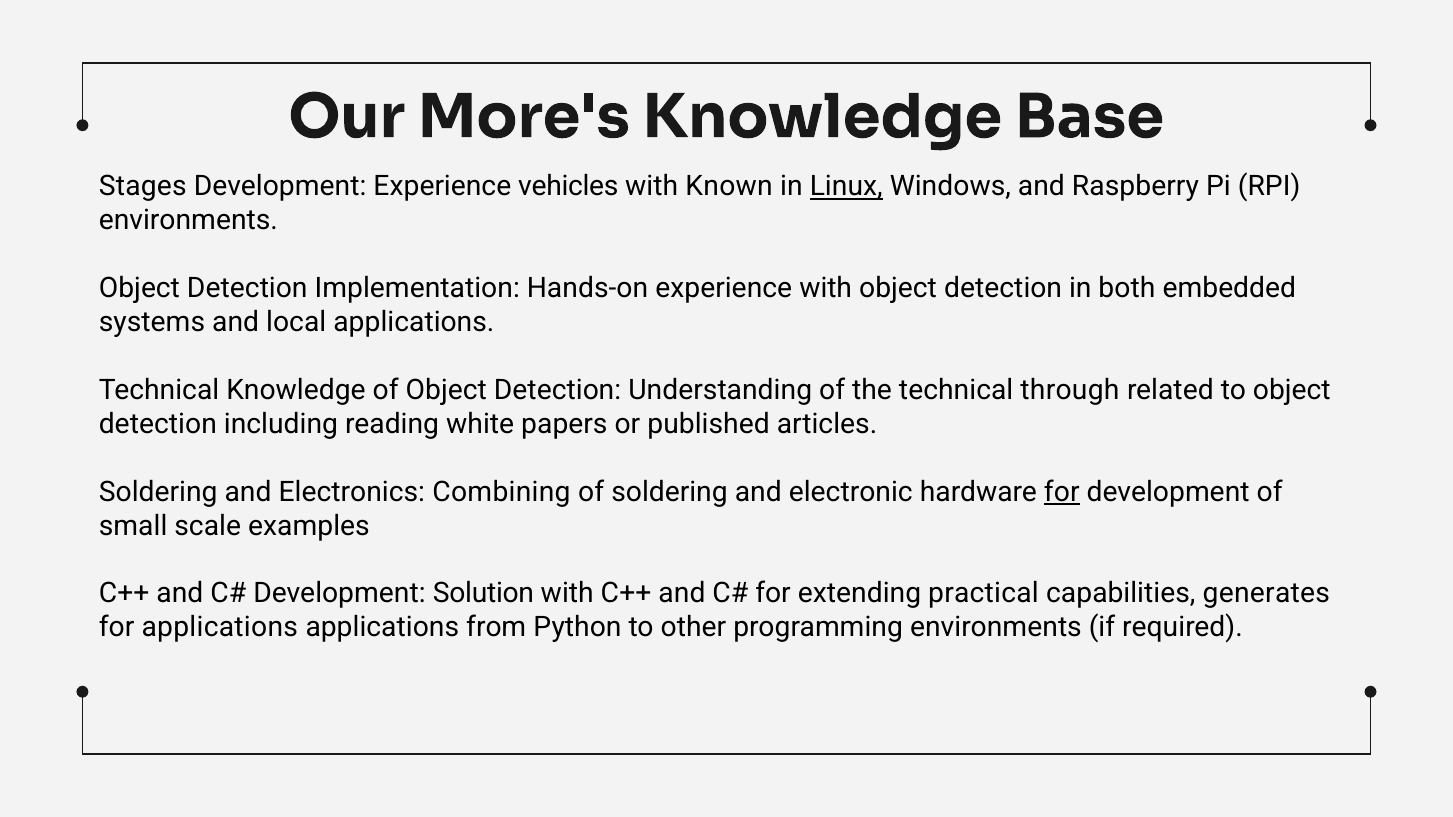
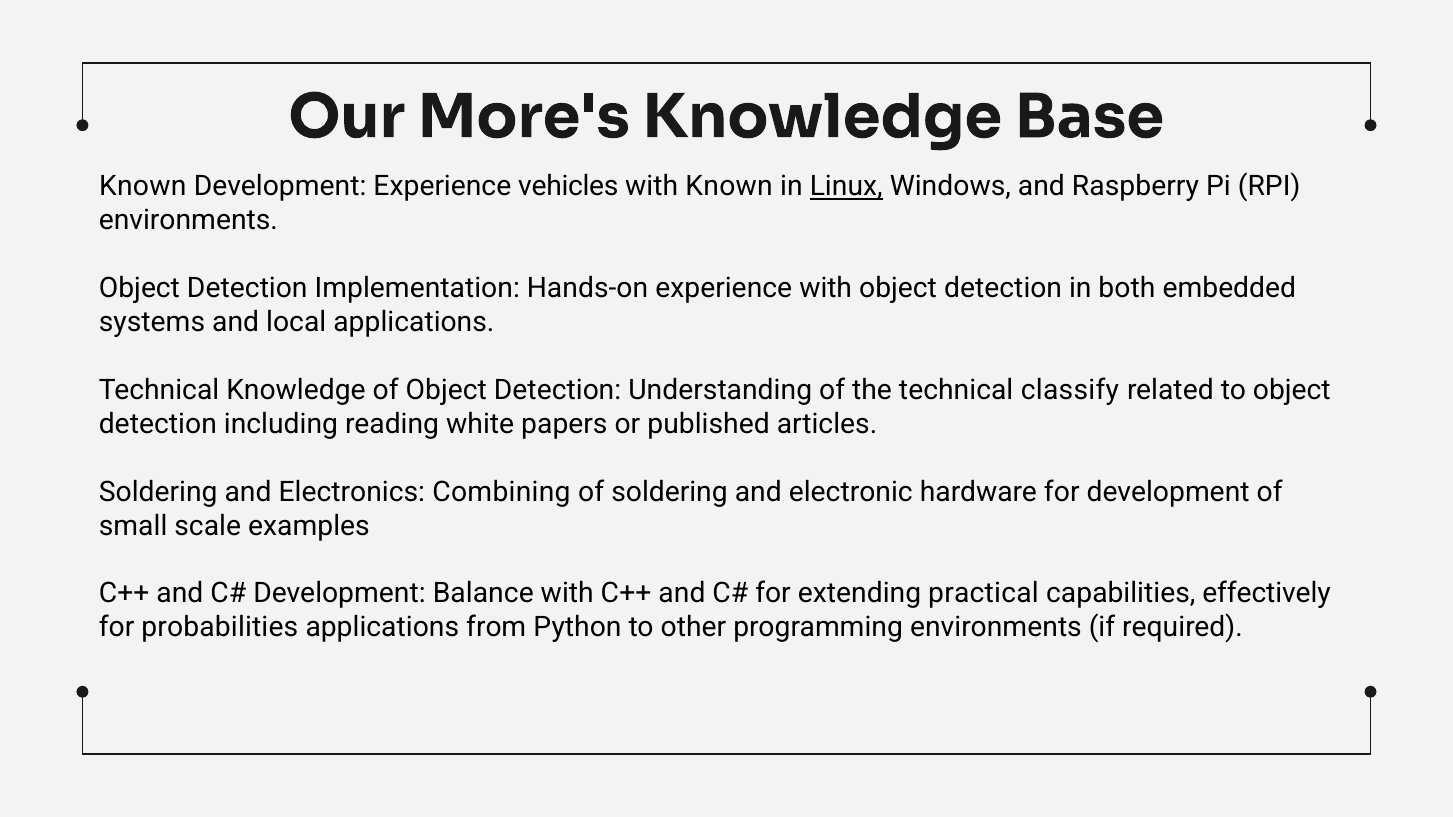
Stages: Stages -> Known (143, 187)
through: through -> classify (1070, 390)
for underline: present -> none (1062, 492)
Solution: Solution -> Balance (483, 594)
generates: generates -> effectively (1267, 594)
for applications: applications -> probabilities (220, 628)
